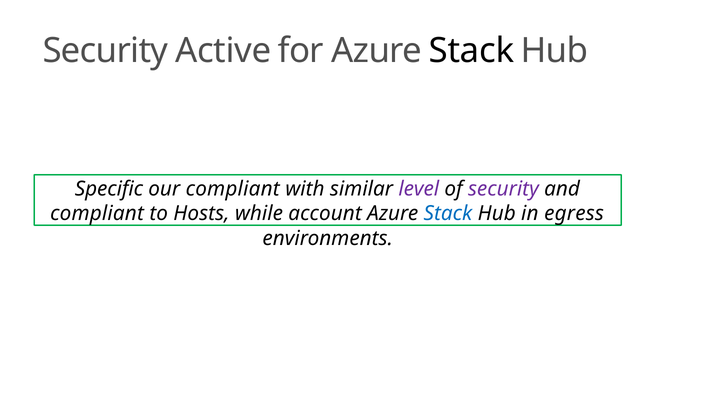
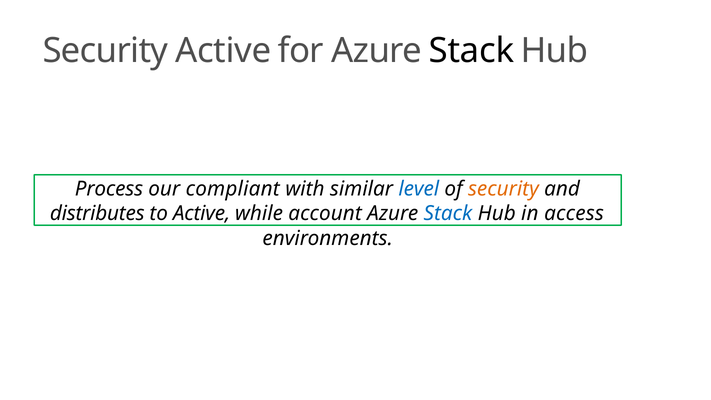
Specific: Specific -> Process (109, 189)
level colour: purple -> blue (419, 189)
security colour: purple -> orange (503, 189)
compliant: compliant -> distributes (97, 214)
to Hosts: Hosts -> Active (202, 214)
egress: egress -> access (574, 214)
